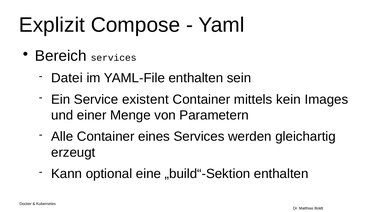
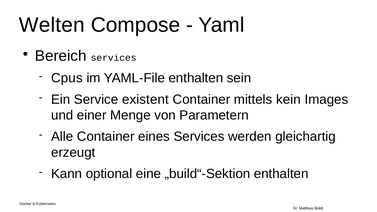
Explizit: Explizit -> Welten (52, 25)
Datei: Datei -> Cpus (67, 78)
